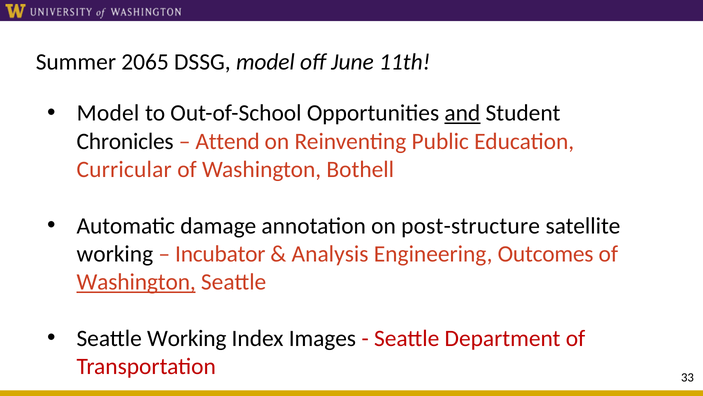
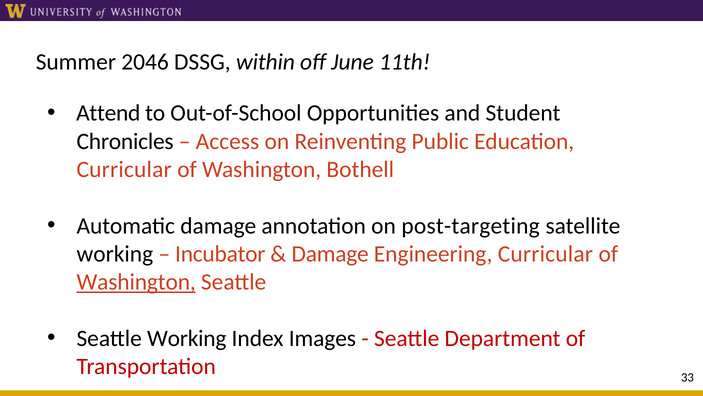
2065: 2065 -> 2046 (145, 62)
DSSG model: model -> within (265, 62)
Model: Model -> Attend (108, 113)
and underline: present -> none (462, 113)
Attend: Attend -> Access (227, 141)
post-structure: post-structure -> post-targeting (471, 226)
Analysis: Analysis -> Damage (330, 254)
Engineering Outcomes: Outcomes -> Curricular (545, 254)
